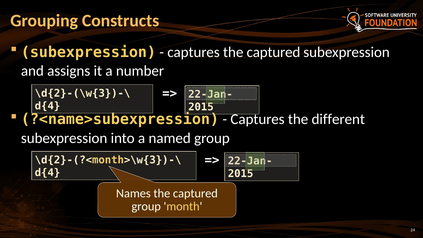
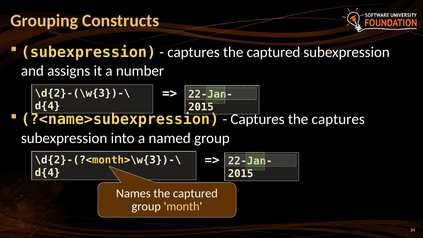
the different: different -> captures (338, 119)
